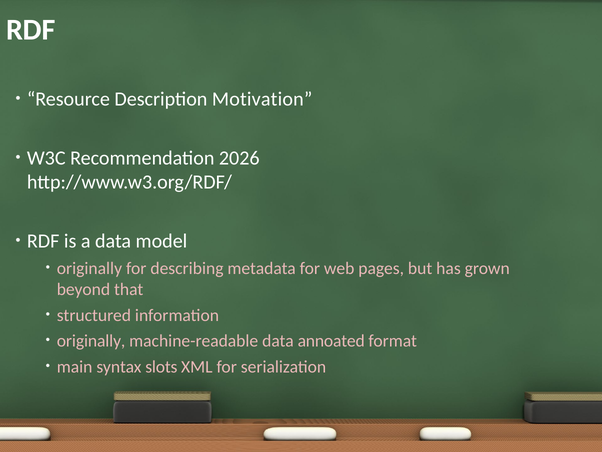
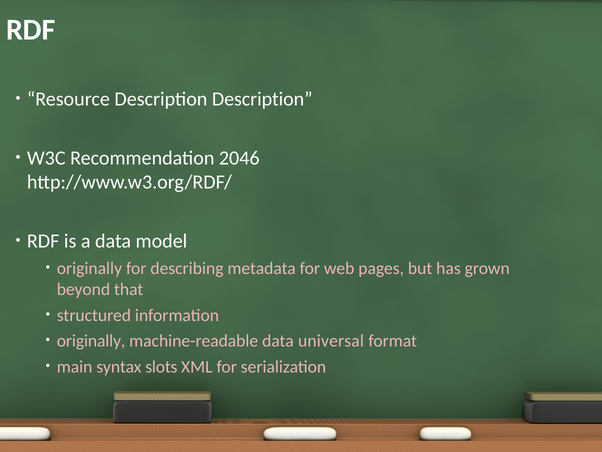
Description Motivation: Motivation -> Description (262, 99)
2026: 2026 -> 2046 (239, 158)
annoated: annoated -> universal (331, 341)
